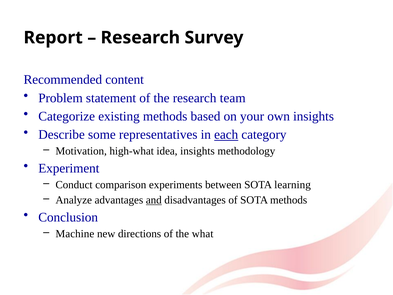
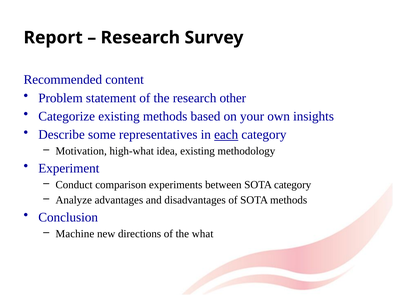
team: team -> other (233, 98)
idea insights: insights -> existing (198, 151)
SOTA learning: learning -> category (293, 185)
and underline: present -> none (154, 200)
